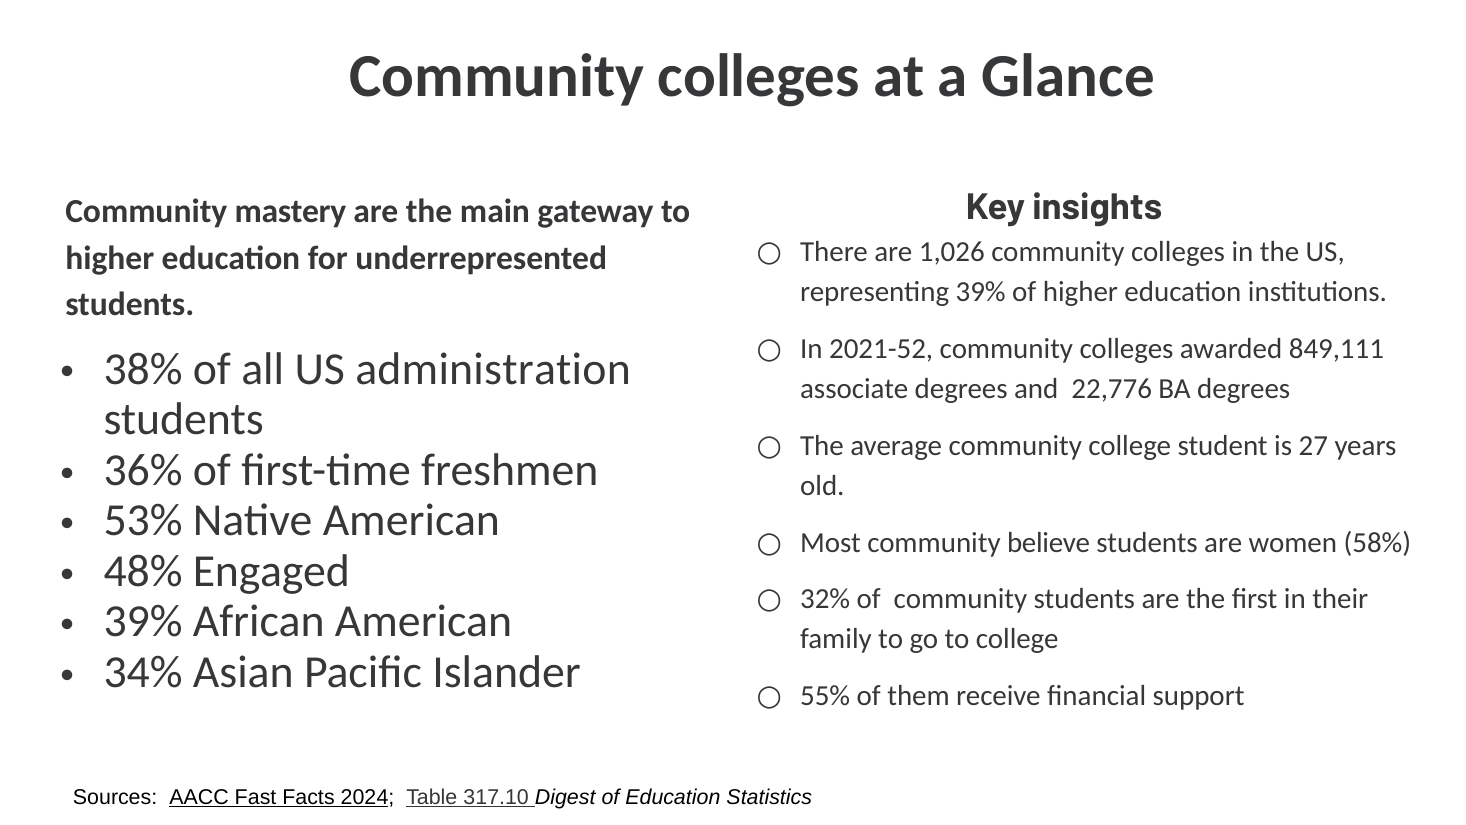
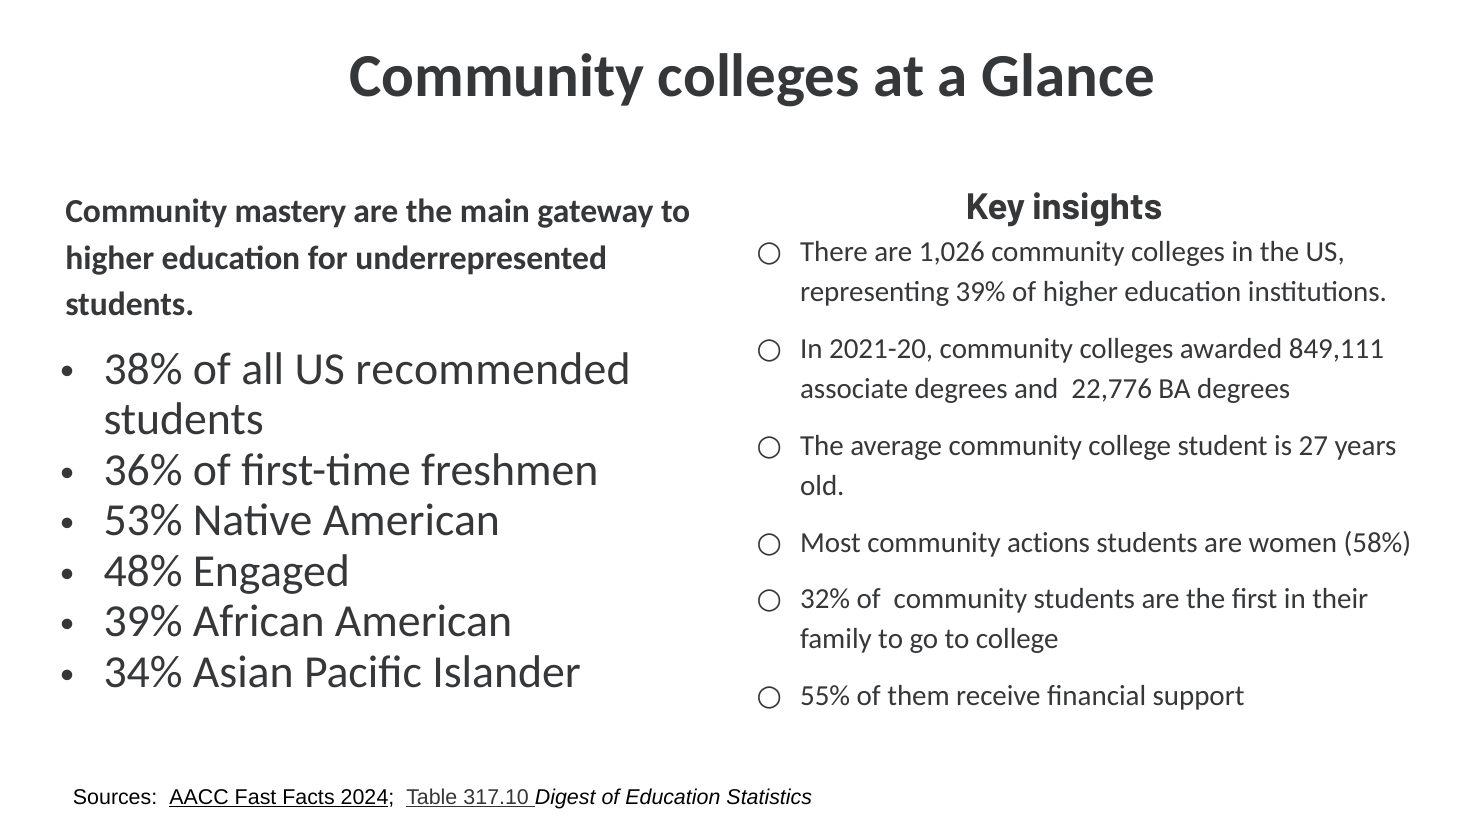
2021-52: 2021-52 -> 2021-20 (881, 349)
administration: administration -> recommended (493, 369)
believe: believe -> actions (1049, 542)
